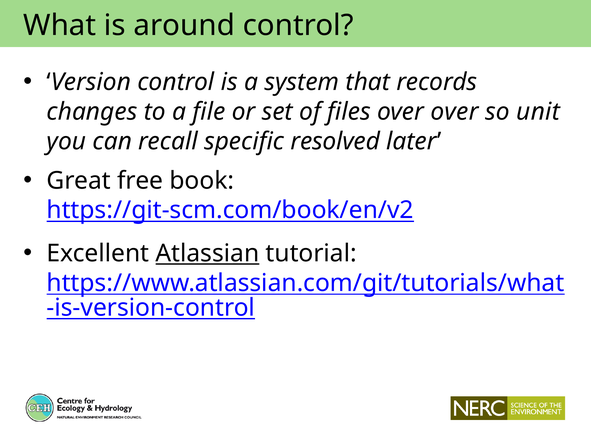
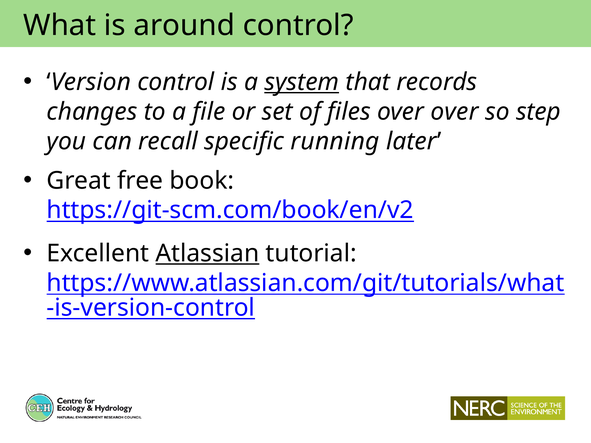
system underline: none -> present (302, 82)
unit: unit -> step (538, 112)
resolved: resolved -> running (335, 141)
